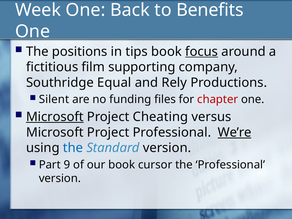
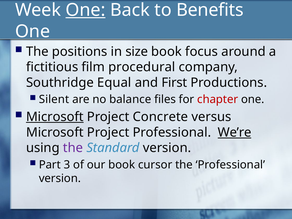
One underline: none -> present (85, 10)
tips: tips -> size (137, 52)
focus underline: present -> none (202, 52)
supporting: supporting -> procedural (142, 67)
Rely: Rely -> First (174, 83)
funding: funding -> balance (130, 99)
Cheating: Cheating -> Concrete (160, 117)
the colour: blue -> purple (73, 148)
9: 9 -> 3 (67, 165)
